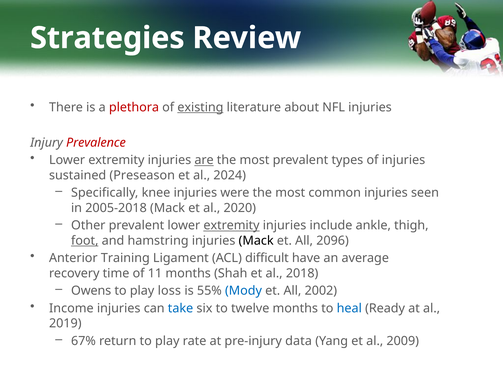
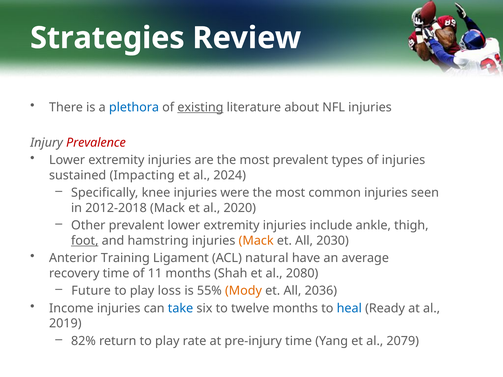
plethora colour: red -> blue (134, 107)
are underline: present -> none (204, 160)
Preseason: Preseason -> Impacting (142, 175)
2005-2018: 2005-2018 -> 2012-2018 (116, 208)
extremity underline: present -> none (232, 226)
Mack colour: black -> orange (256, 241)
2096: 2096 -> 2030 (333, 241)
difficult: difficult -> natural (267, 258)
2018: 2018 -> 2080 (302, 273)
Owens: Owens -> Future (91, 291)
Mody colour: blue -> orange (244, 291)
2002: 2002 -> 2036 (321, 291)
67%: 67% -> 82% (83, 341)
pre-injury data: data -> time (299, 341)
2009: 2009 -> 2079 (403, 341)
